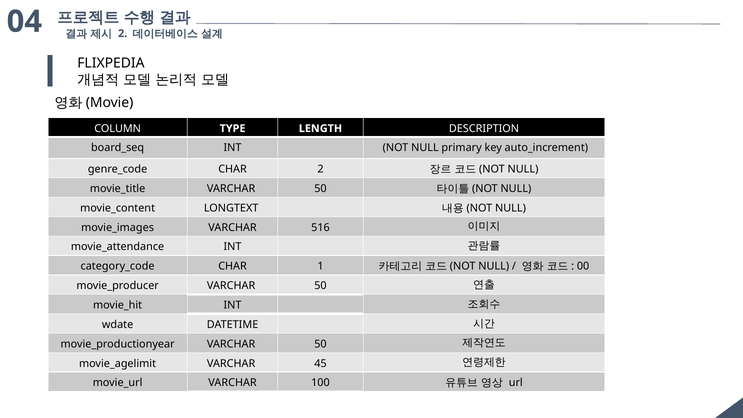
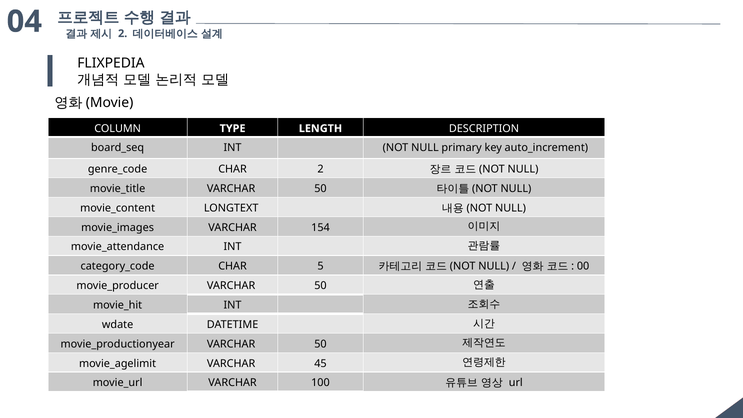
516: 516 -> 154 (320, 227)
1: 1 -> 5 (321, 266)
